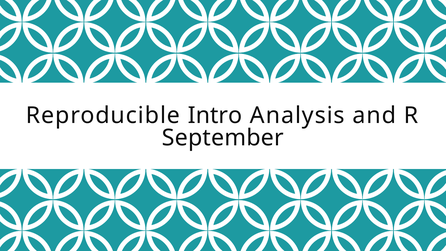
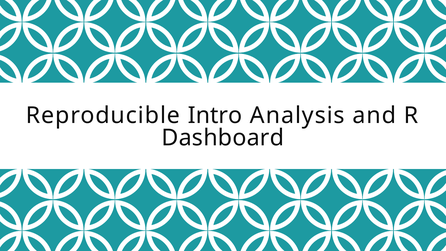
September: September -> Dashboard (223, 138)
